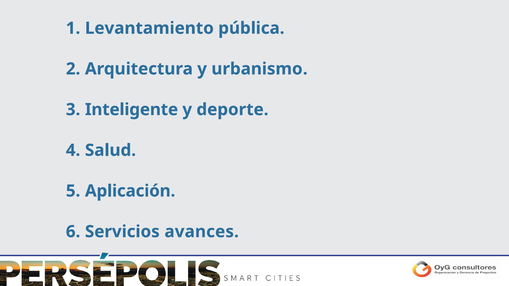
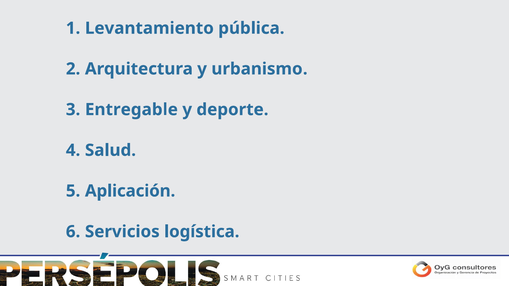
Inteligente: Inteligente -> Entregable (131, 110)
avances: avances -> logística (202, 232)
